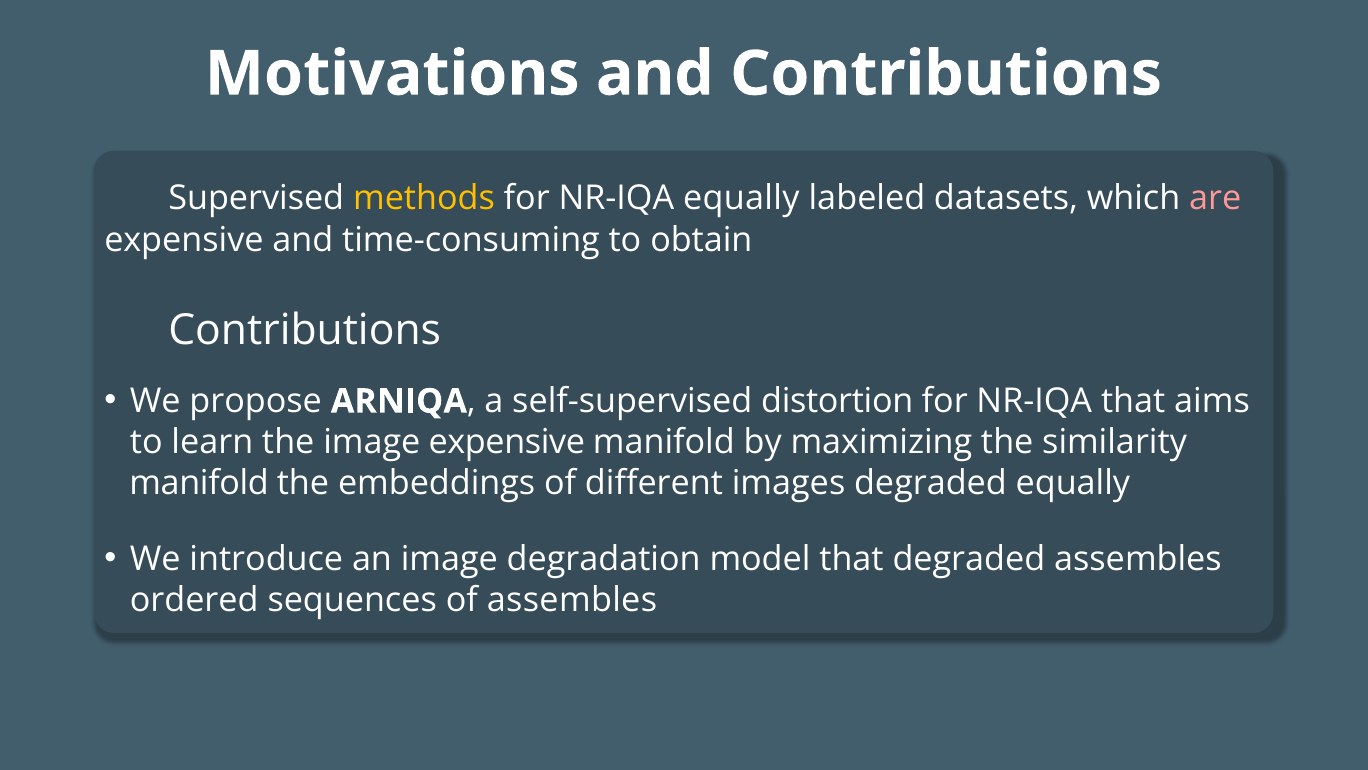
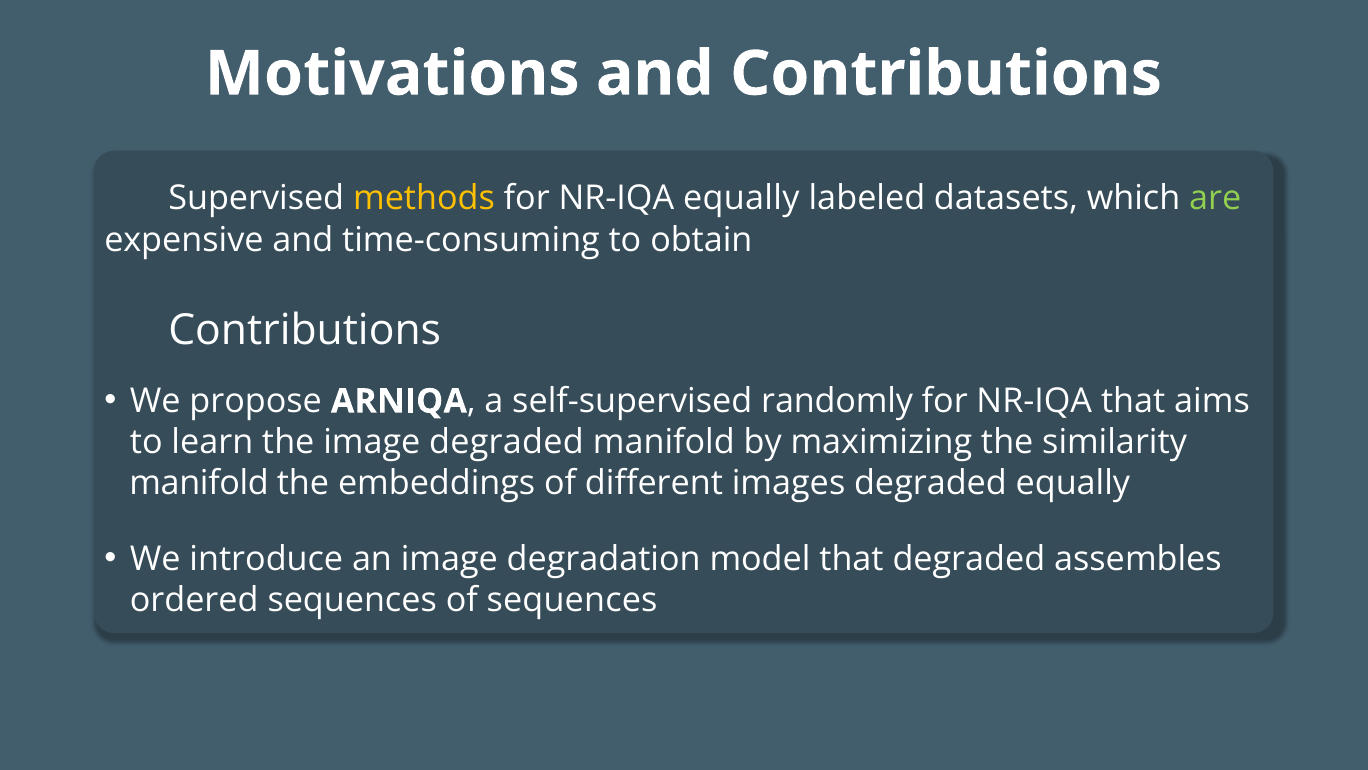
are colour: pink -> light green (1215, 198)
distortion: distortion -> randomly (837, 401)
image expensive: expensive -> degraded (506, 442)
of assembles: assembles -> sequences (572, 599)
